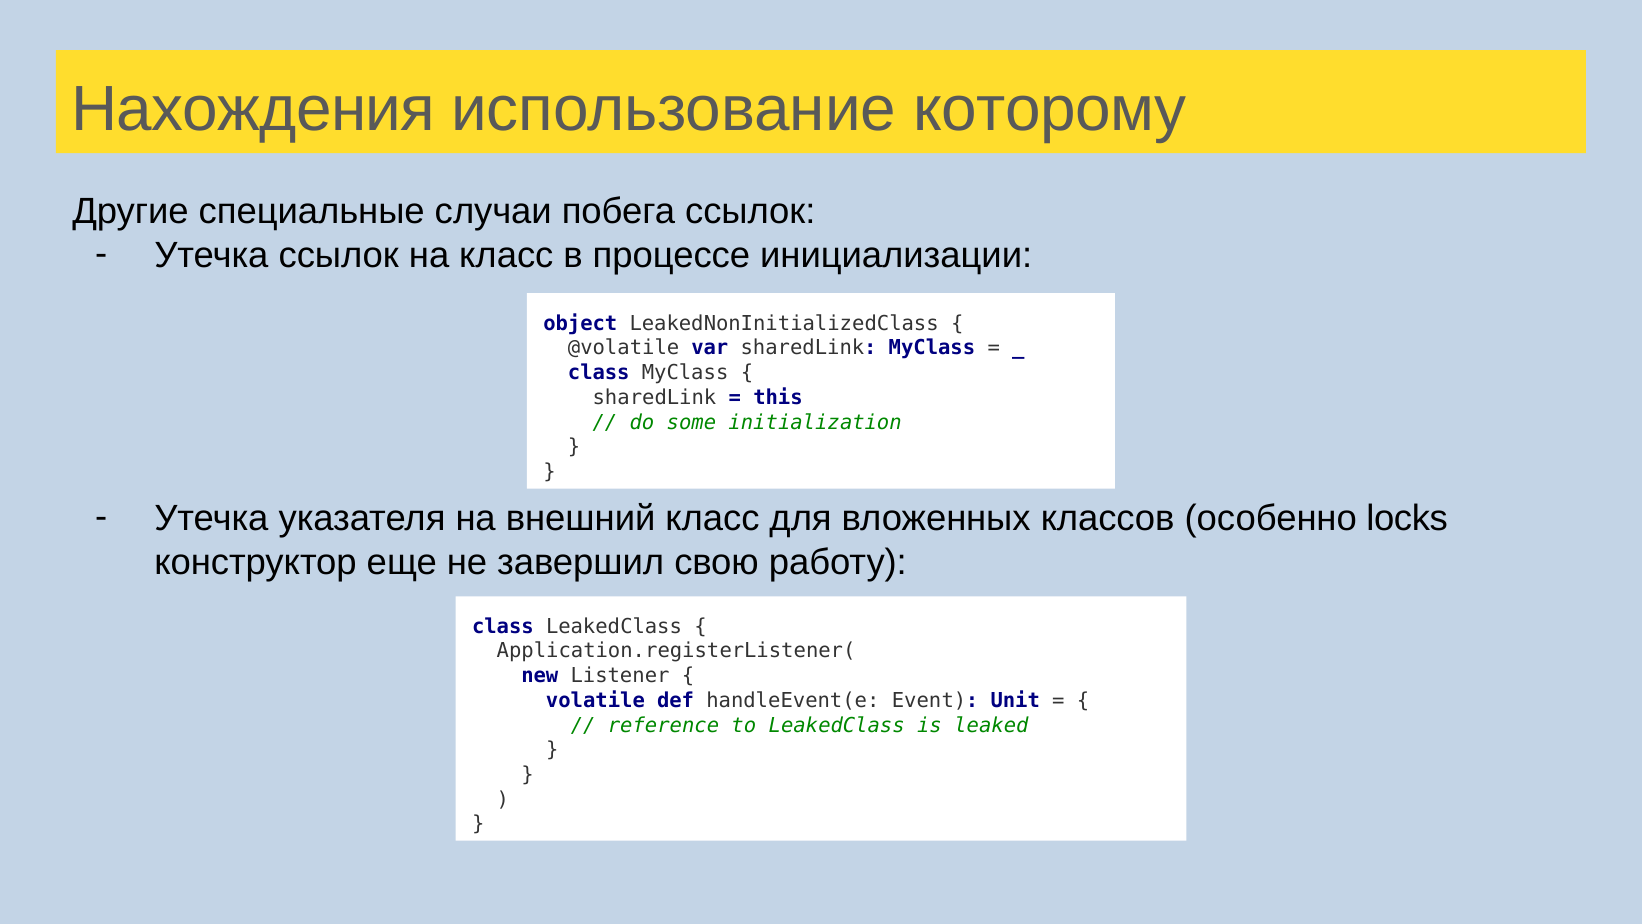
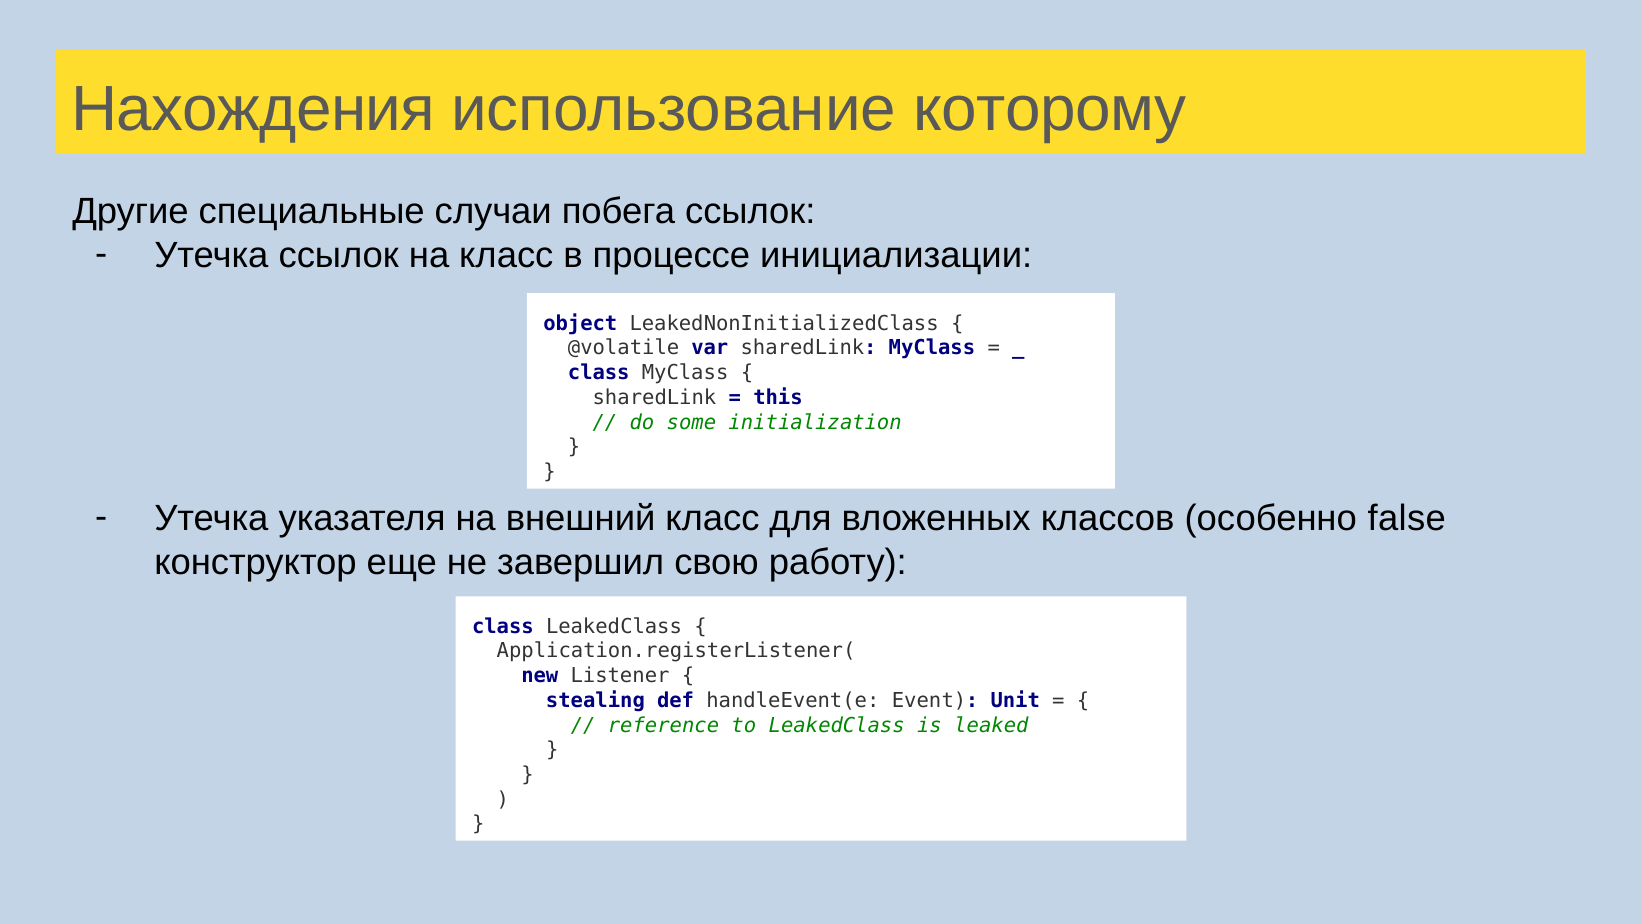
locks: locks -> false (1407, 518)
volatile: volatile -> stealing (595, 700)
